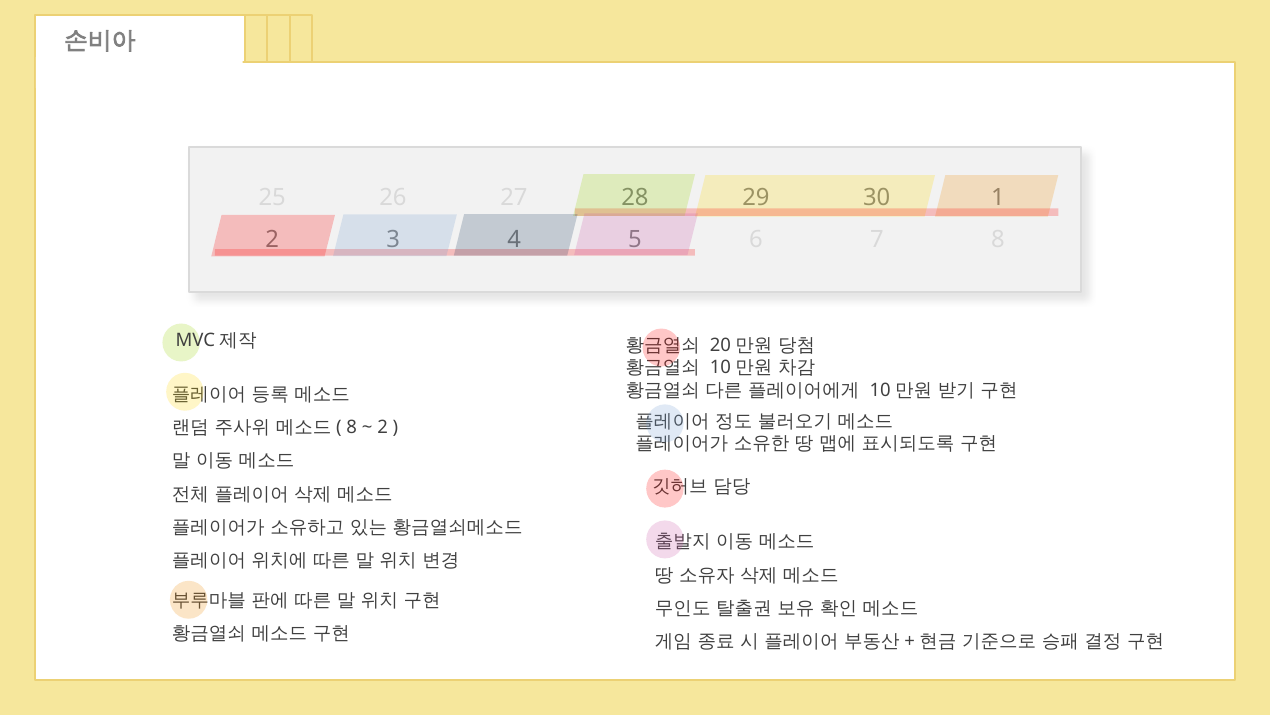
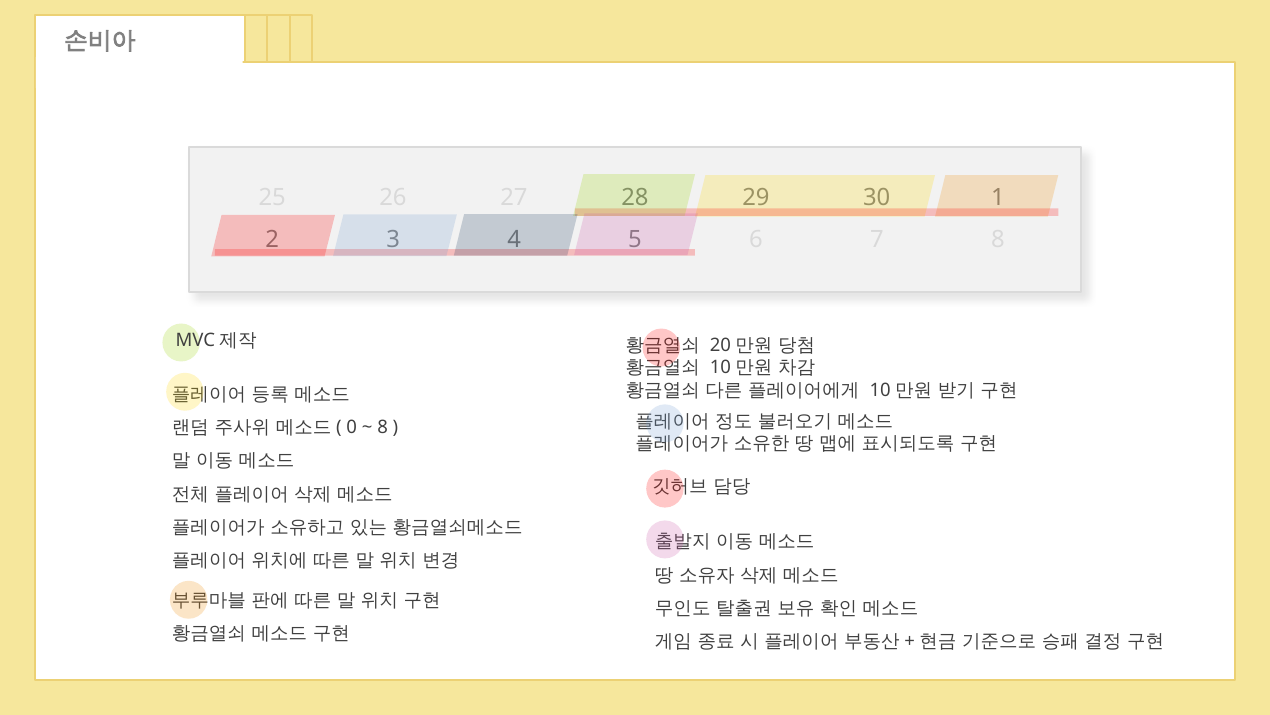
8: 8 -> 0 (352, 427)
2: 2 -> 8 (383, 427)
